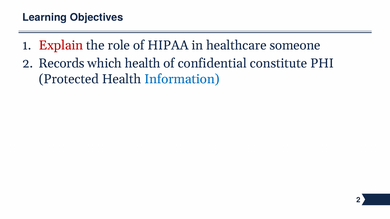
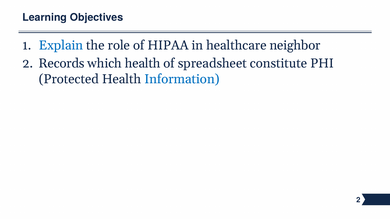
Explain colour: red -> blue (61, 45)
someone: someone -> neighbor (295, 45)
confidential: confidential -> spreadsheet (212, 64)
